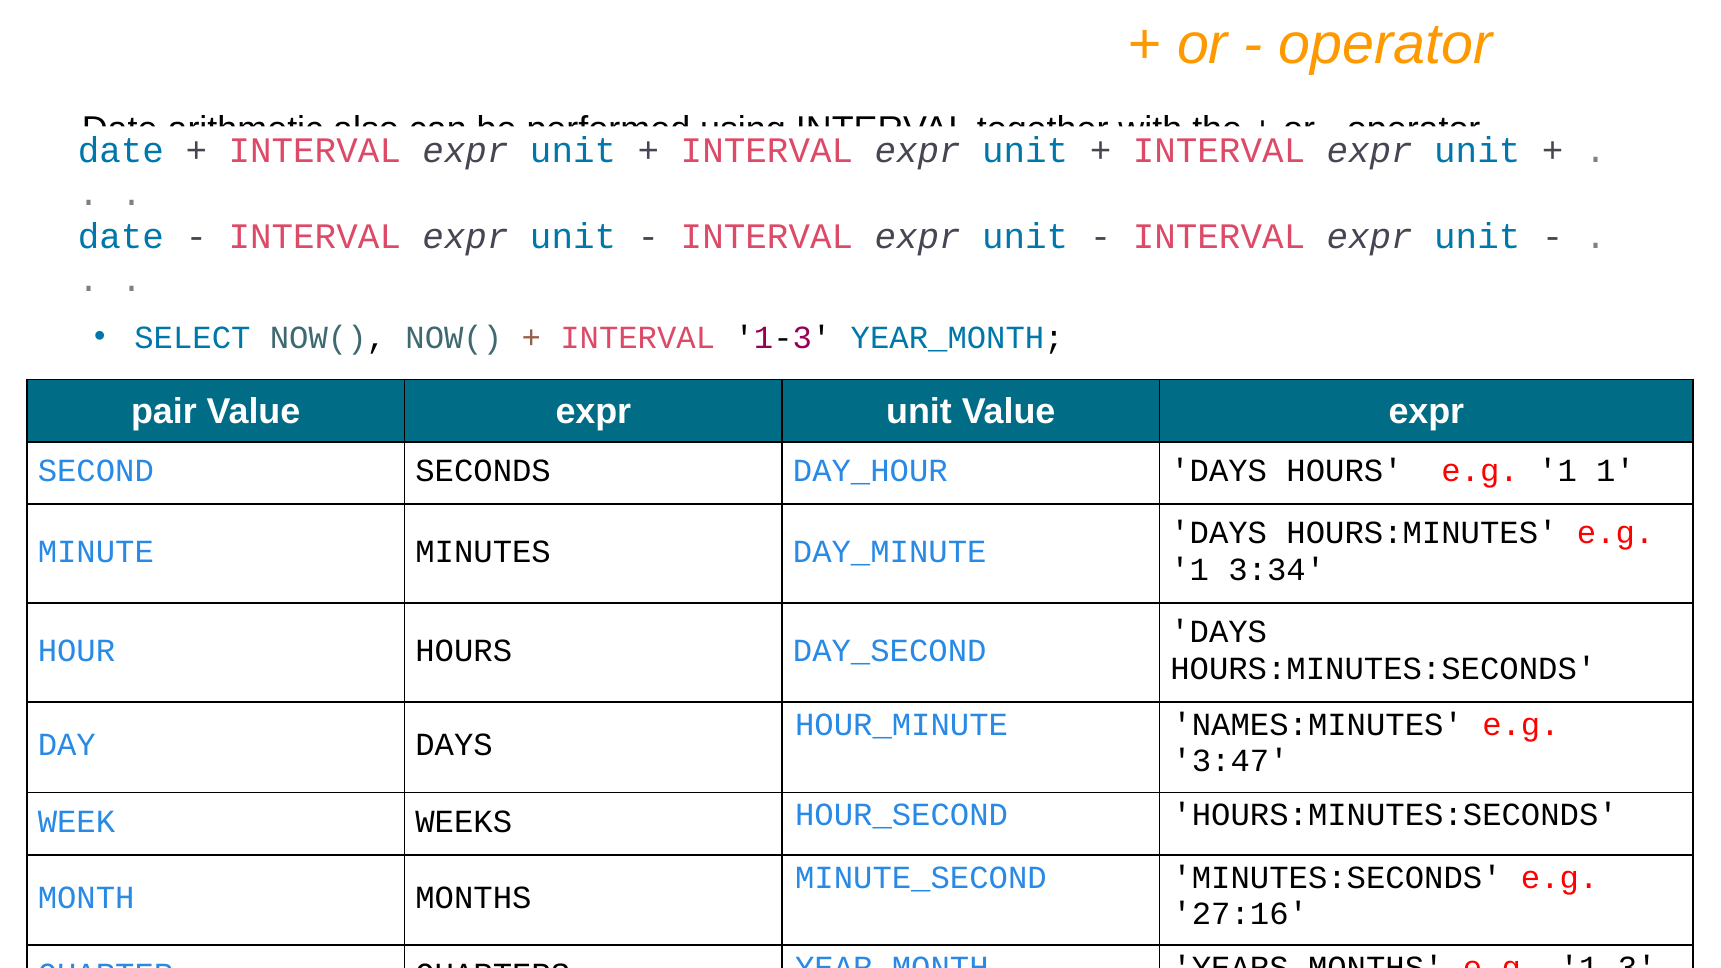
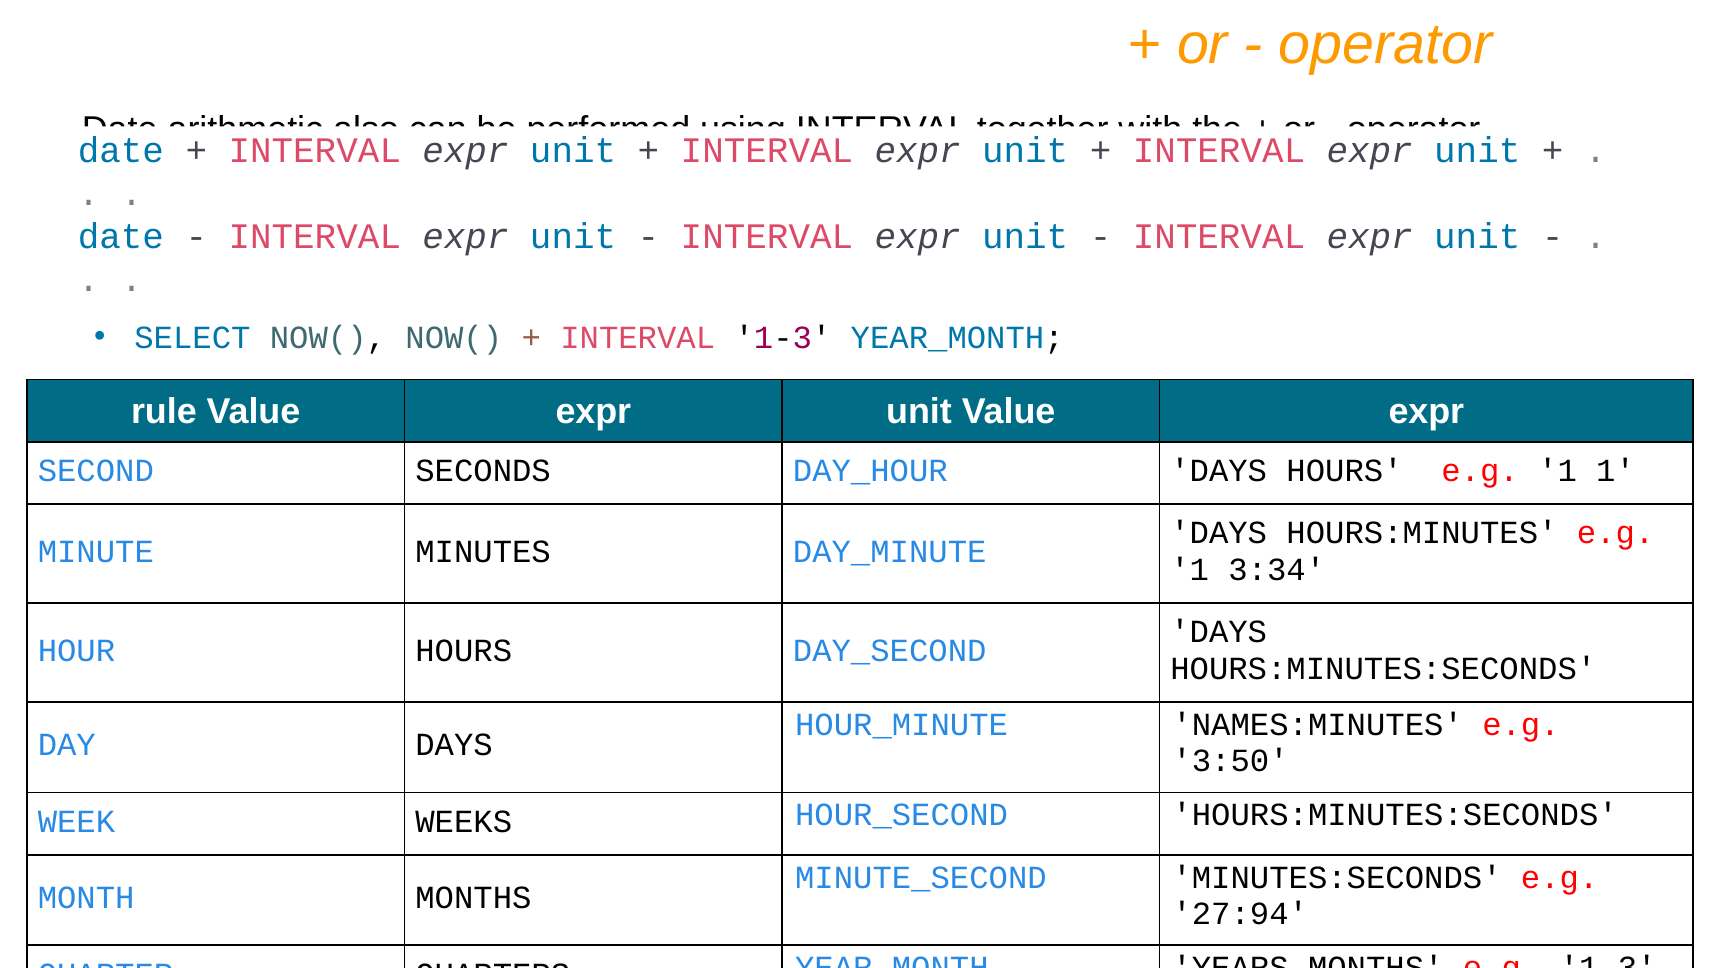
pair: pair -> rule (164, 411)
3:47: 3:47 -> 3:50 (1231, 761)
27:16: 27:16 -> 27:94 (1240, 914)
